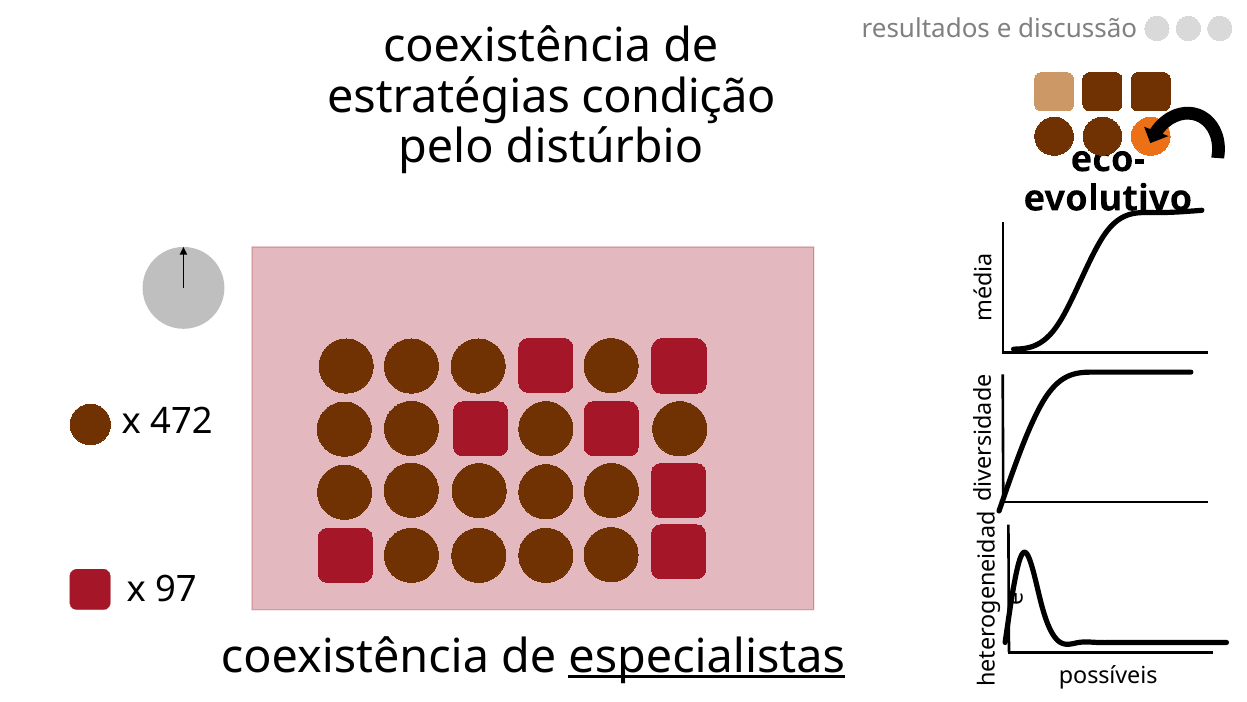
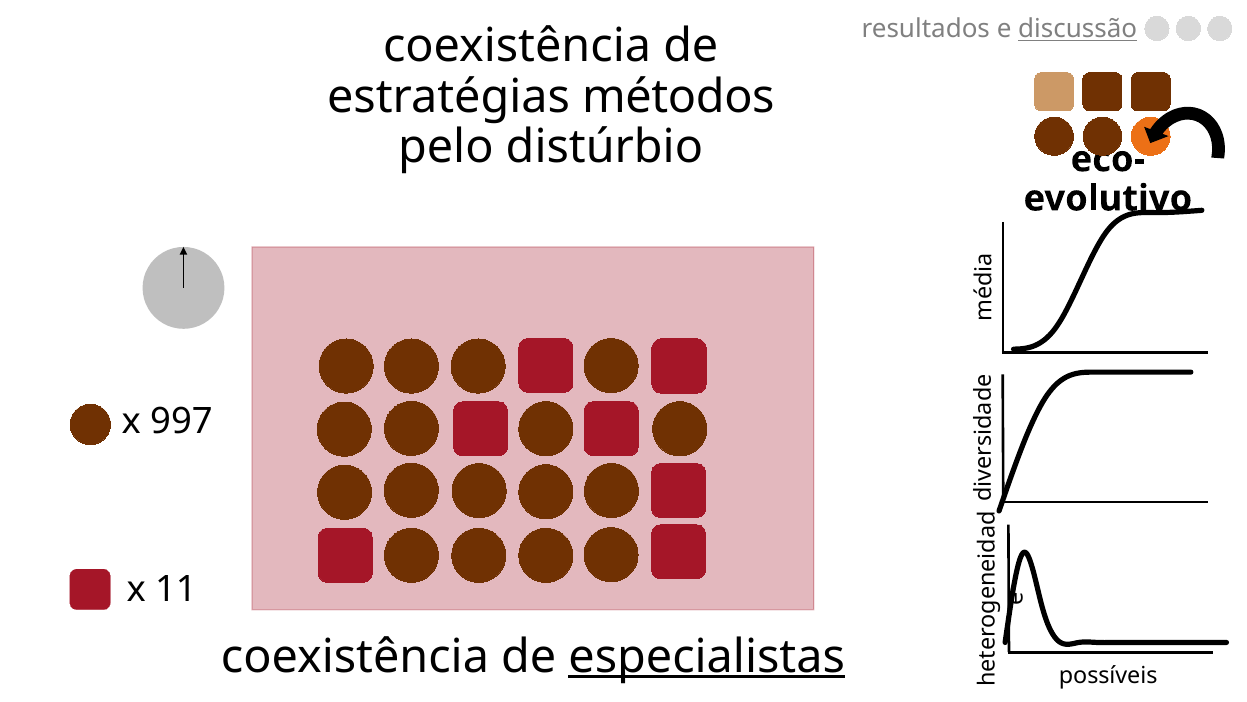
discussão underline: none -> present (1078, 29)
condição: condição -> métodos (678, 97)
472: 472 -> 997 (181, 421)
97: 97 -> 11 (176, 589)
